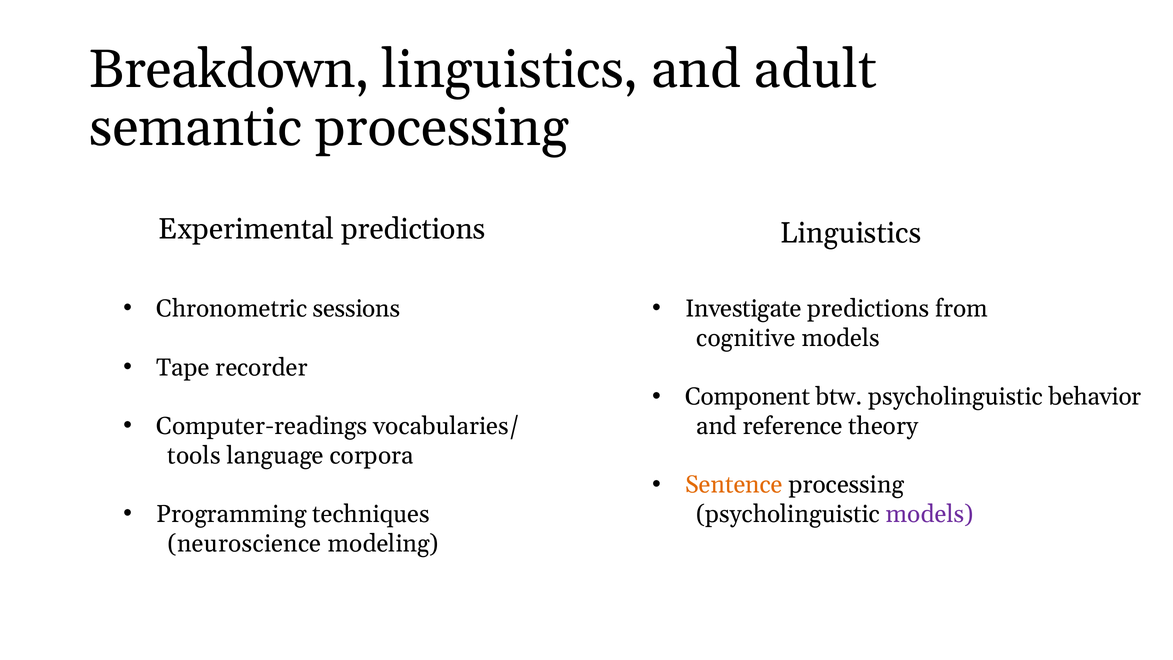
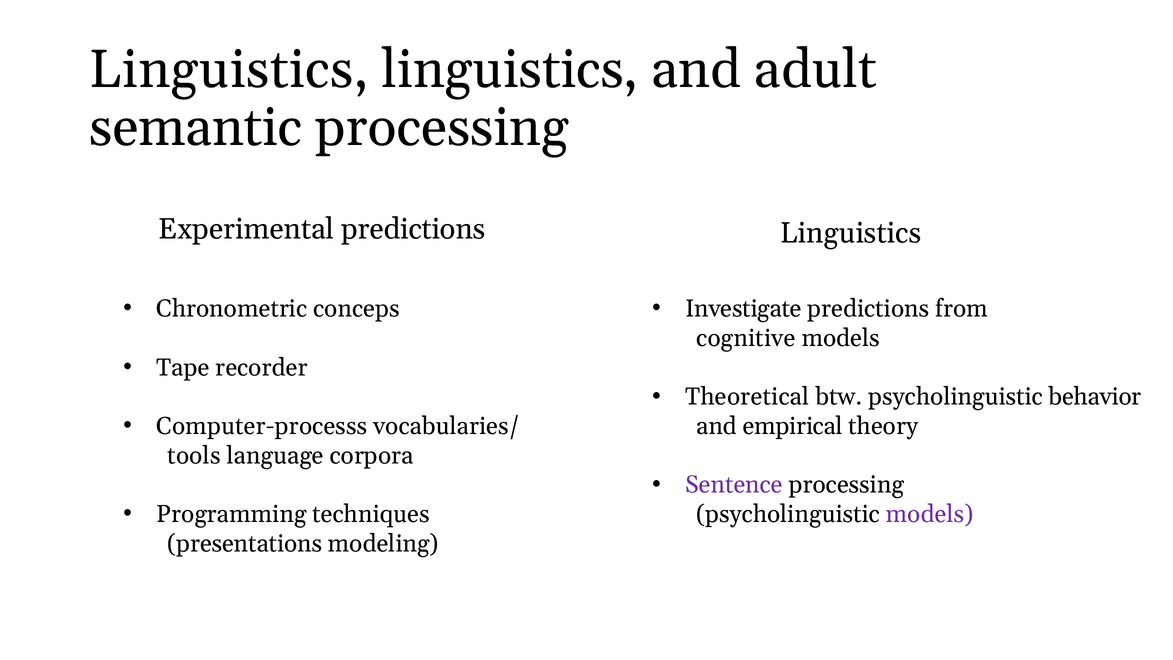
Breakdown: Breakdown -> Linguistics (229, 69)
sessions: sessions -> conceps (356, 309)
Component: Component -> Theoretical (747, 397)
Computer-readings: Computer-readings -> Computer-processs (262, 426)
reference: reference -> empirical (793, 426)
Sentence colour: orange -> purple (734, 485)
neuroscience: neuroscience -> presentations (245, 543)
